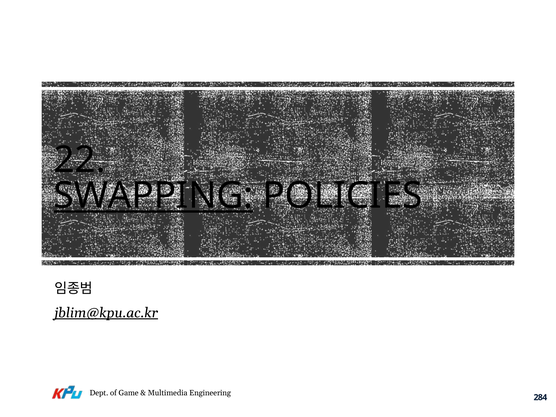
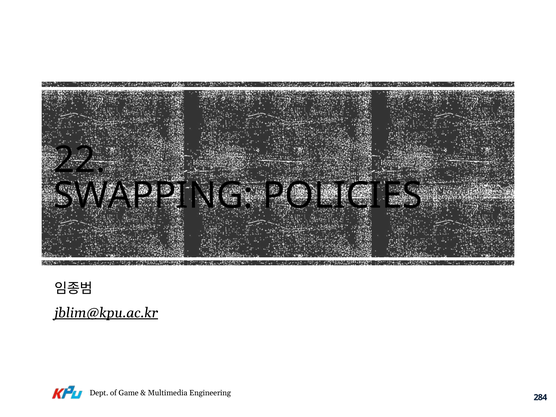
SWAPPING underline: present -> none (153, 196)
